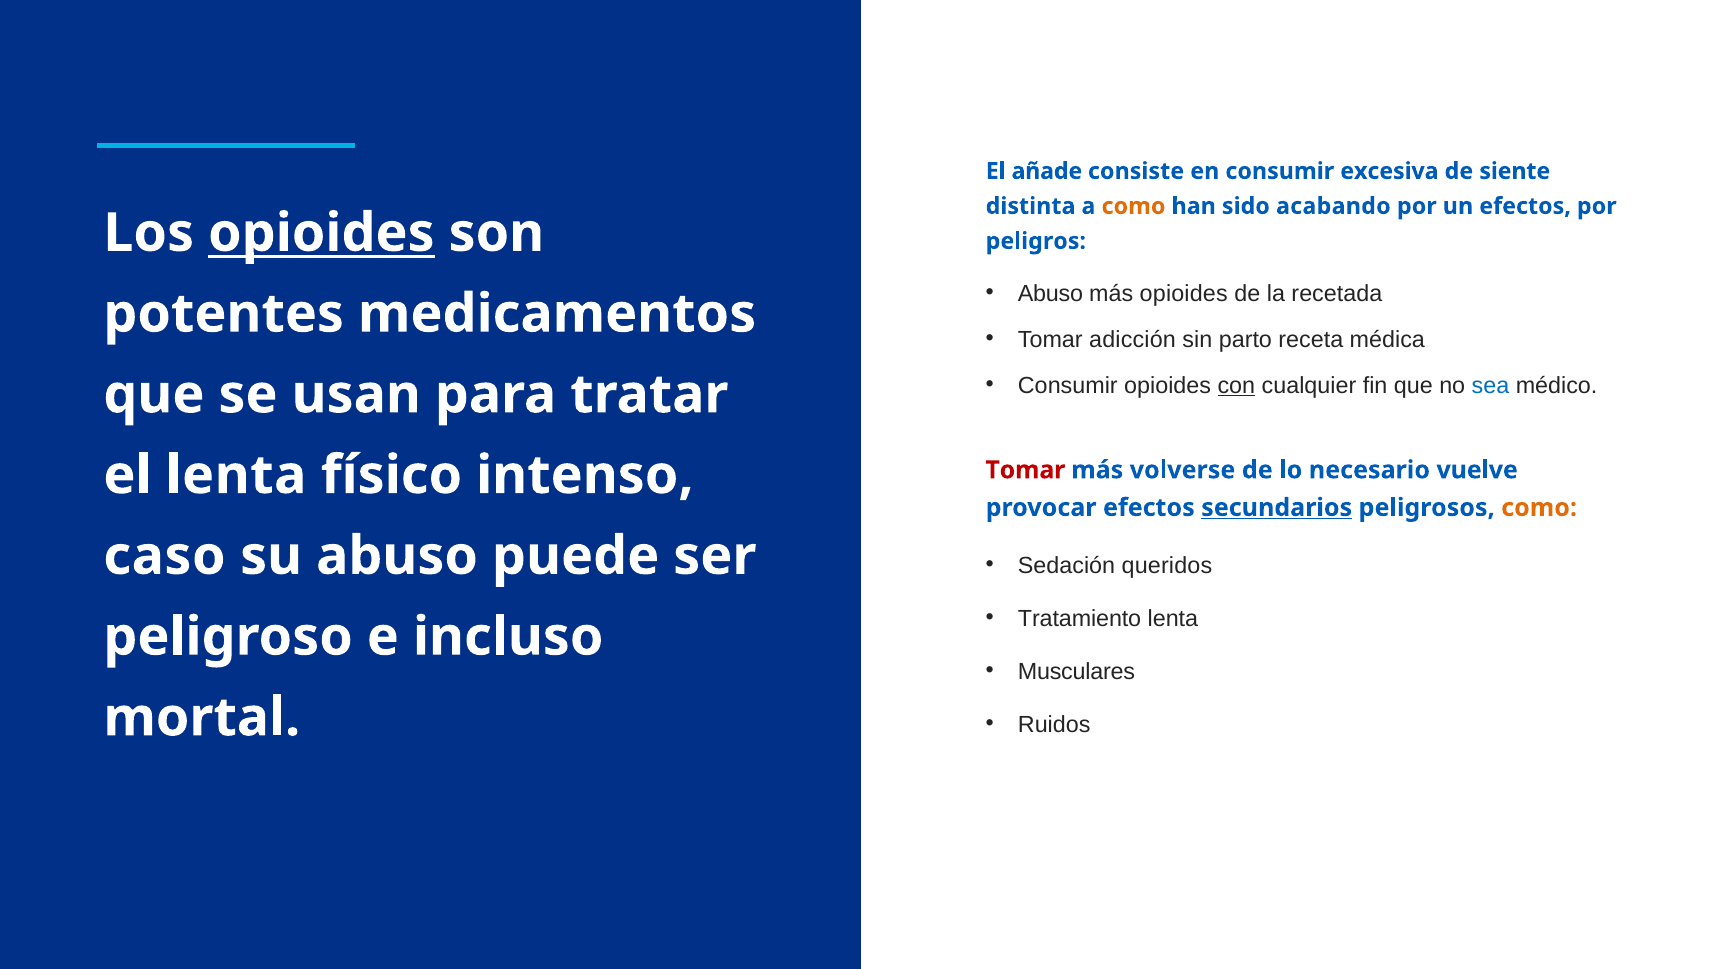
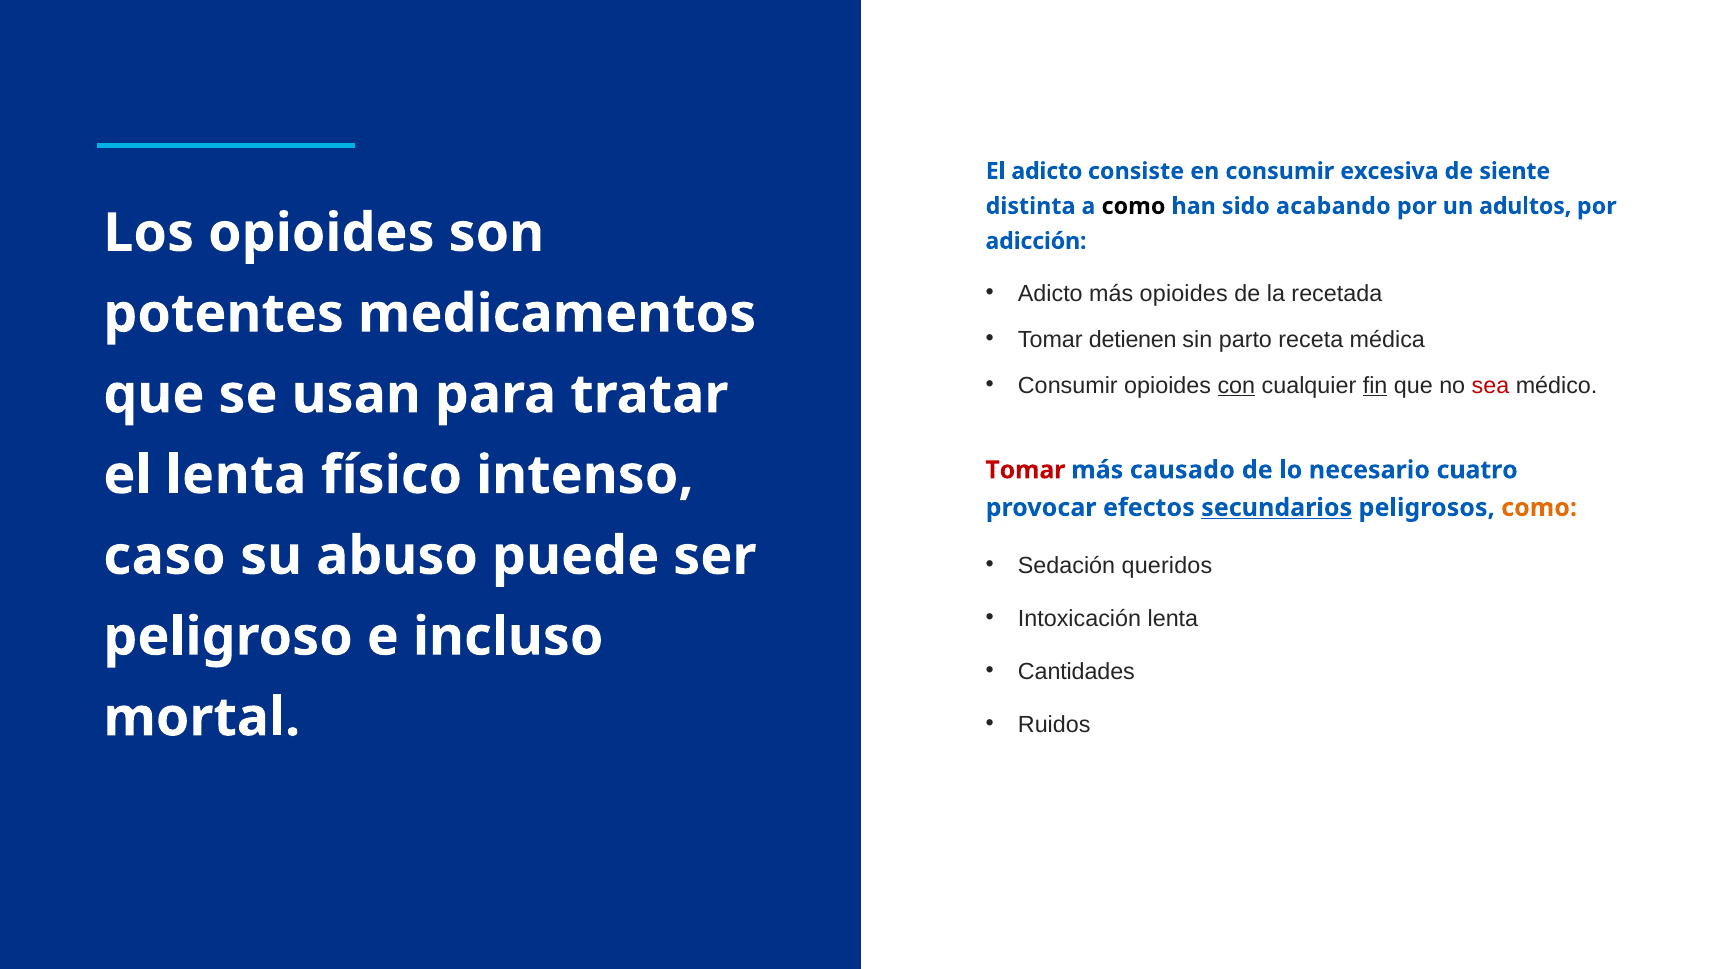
El añade: añade -> adicto (1047, 171)
como colour: orange -> black (1133, 206)
un efectos: efectos -> adultos (1525, 206)
opioides underline: present -> none (321, 233)
peligros: peligros -> adicción (1036, 241)
Abuso: Abuso -> Adicto (1050, 293)
adicción: adicción -> detienen (1133, 339)
fin underline: none -> present (1375, 385)
sea colour: blue -> red (1491, 385)
volverse: volverse -> causado (1182, 470)
vuelve: vuelve -> cuatro (1477, 470)
Tratamiento: Tratamiento -> Intoxicación (1080, 618)
Musculares: Musculares -> Cantidades (1076, 671)
